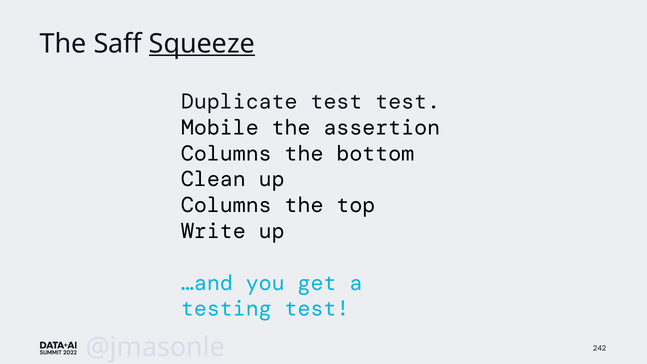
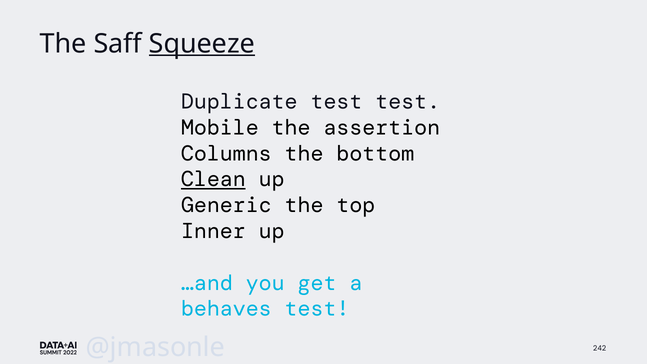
Clean underline: none -> present (213, 179)
Columns: Columns -> Generic (226, 205)
Write: Write -> Inner (213, 231)
testing: testing -> behaves (226, 309)
